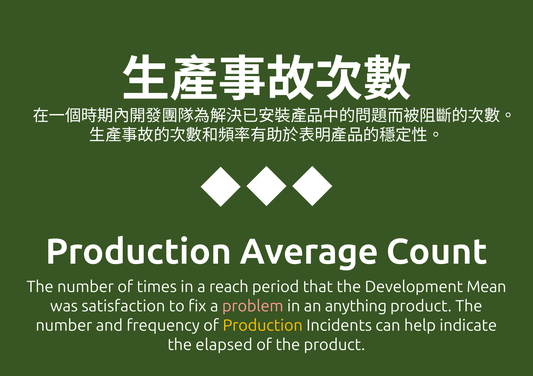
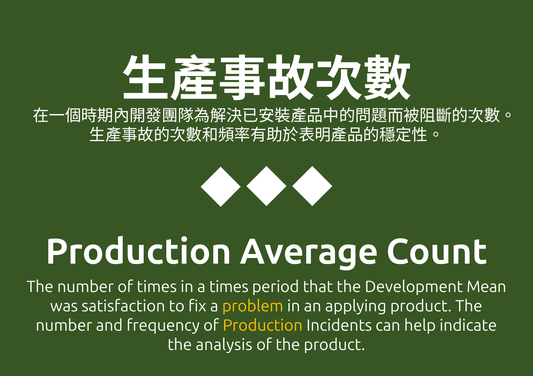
a reach: reach -> times (229, 287)
problem colour: pink -> yellow (253, 306)
anything: anything -> applying (356, 306)
elapsed: elapsed -> analysis (224, 345)
